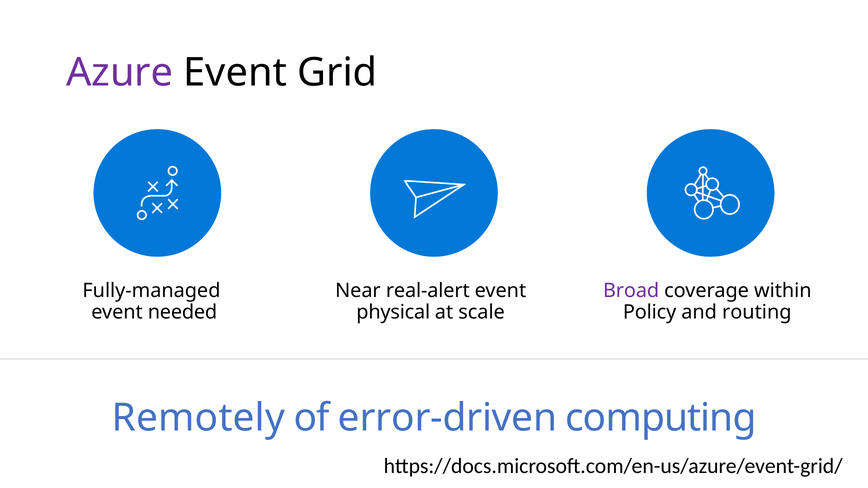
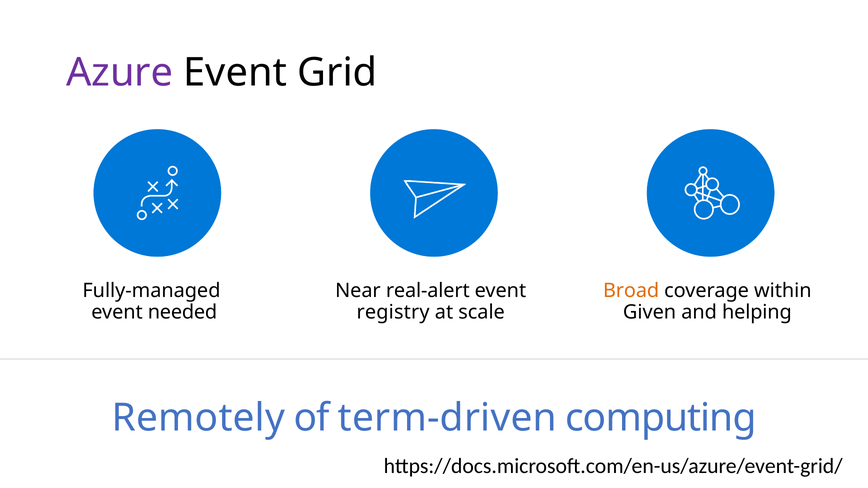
Broad colour: purple -> orange (631, 291)
physical: physical -> registry (393, 312)
Policy: Policy -> Given (650, 312)
routing: routing -> helping (757, 312)
error-driven: error-driven -> term-driven (447, 418)
